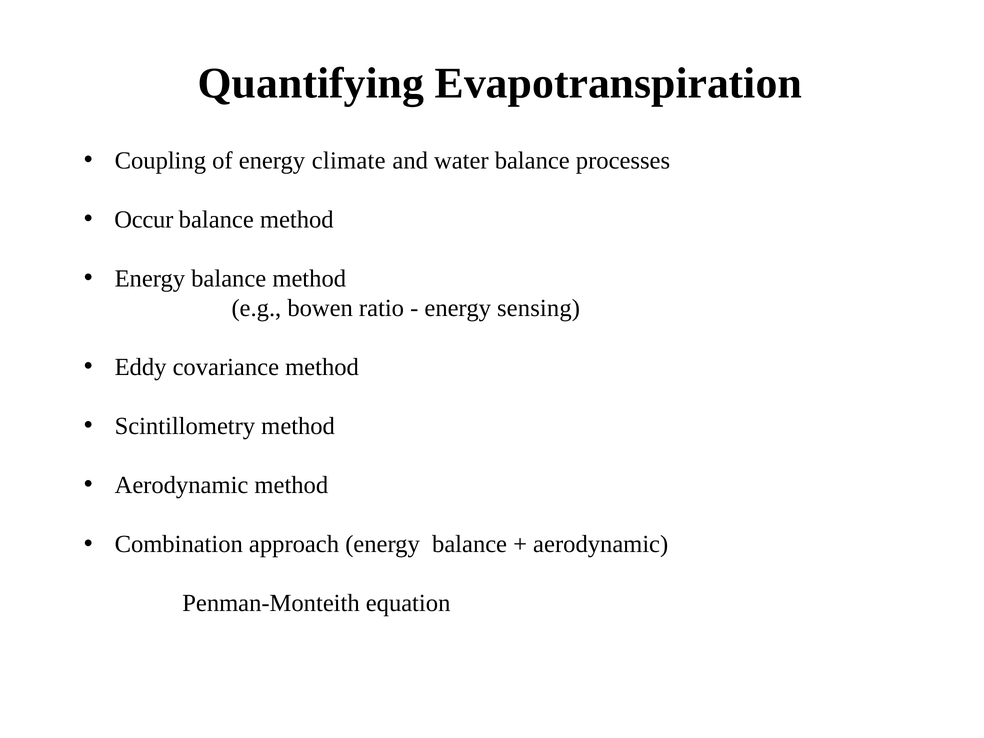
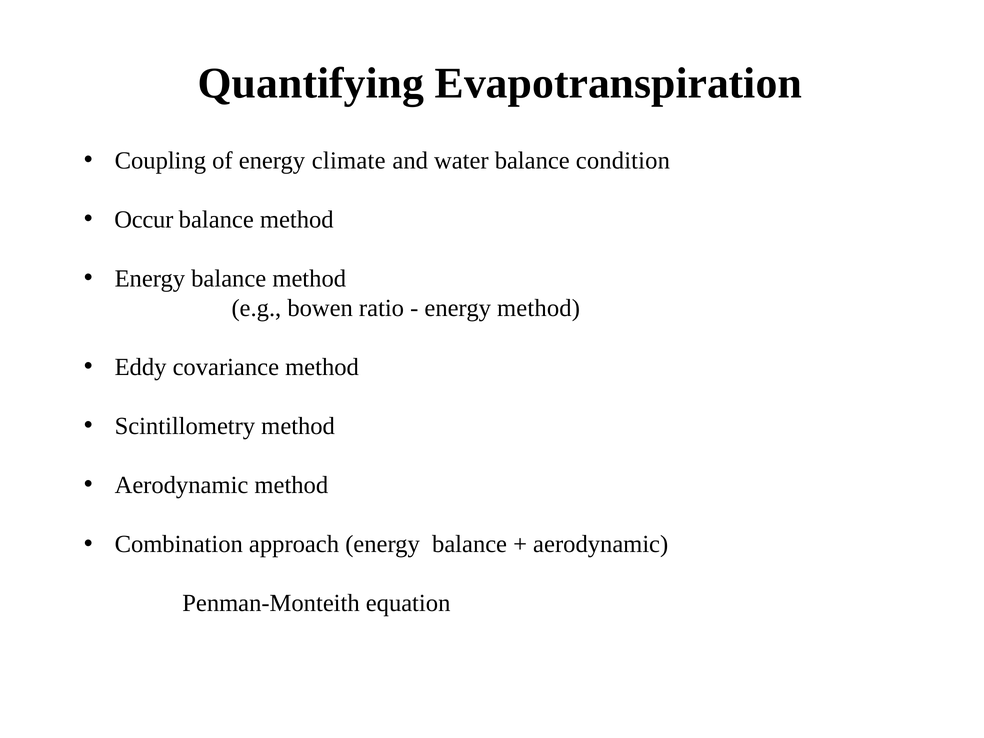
processes: processes -> condition (623, 160)
energy sensing: sensing -> method (539, 308)
